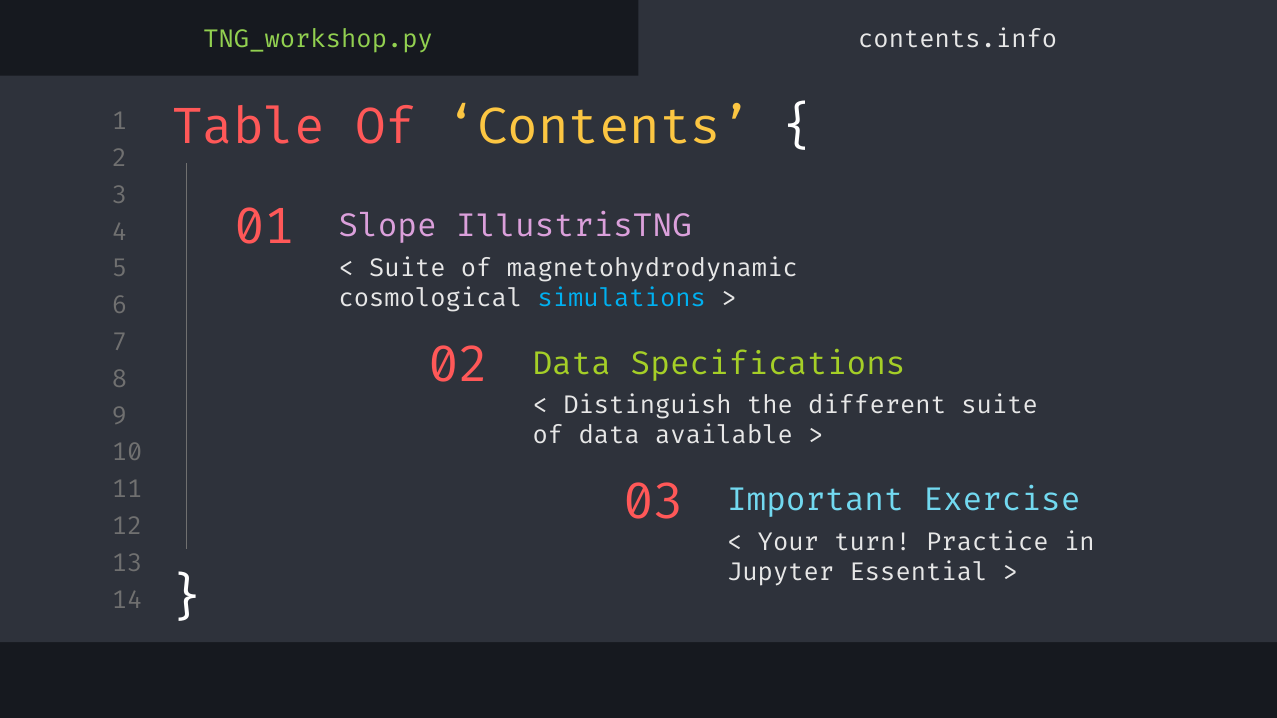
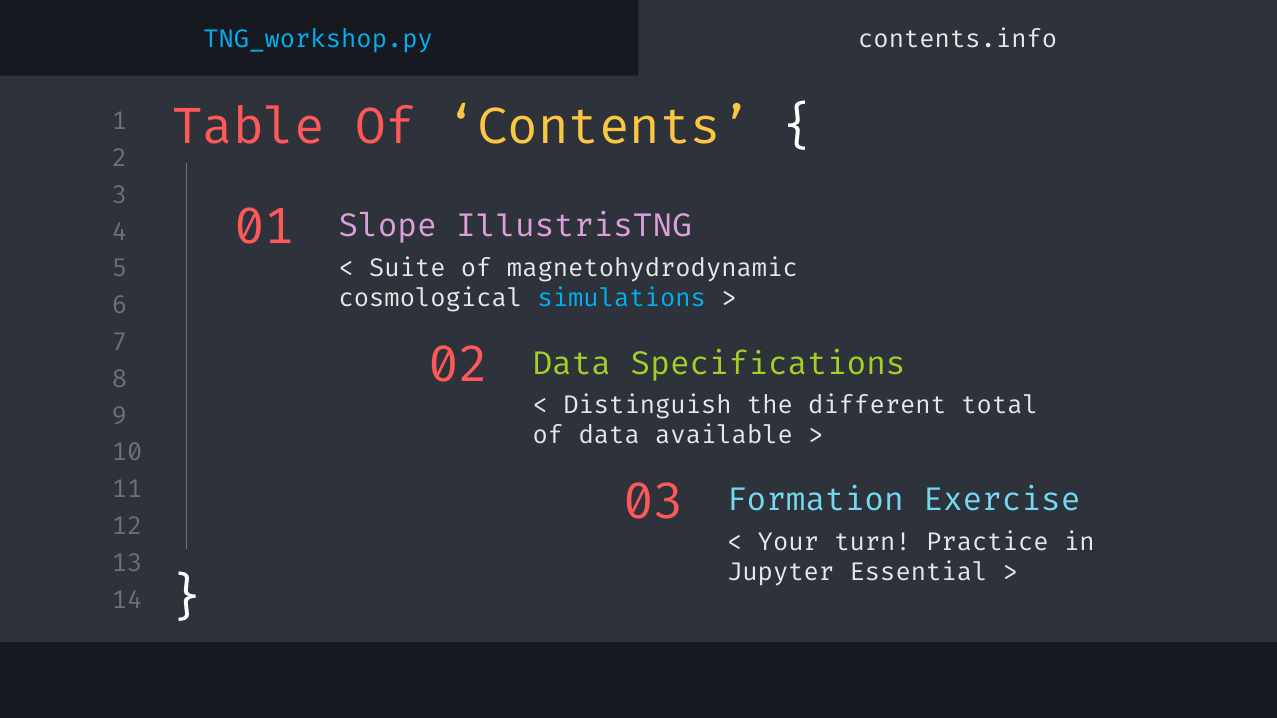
TNG_workshop.py colour: light green -> light blue (318, 39)
different suite: suite -> total (1000, 406)
Important: Important -> Formation (815, 501)
